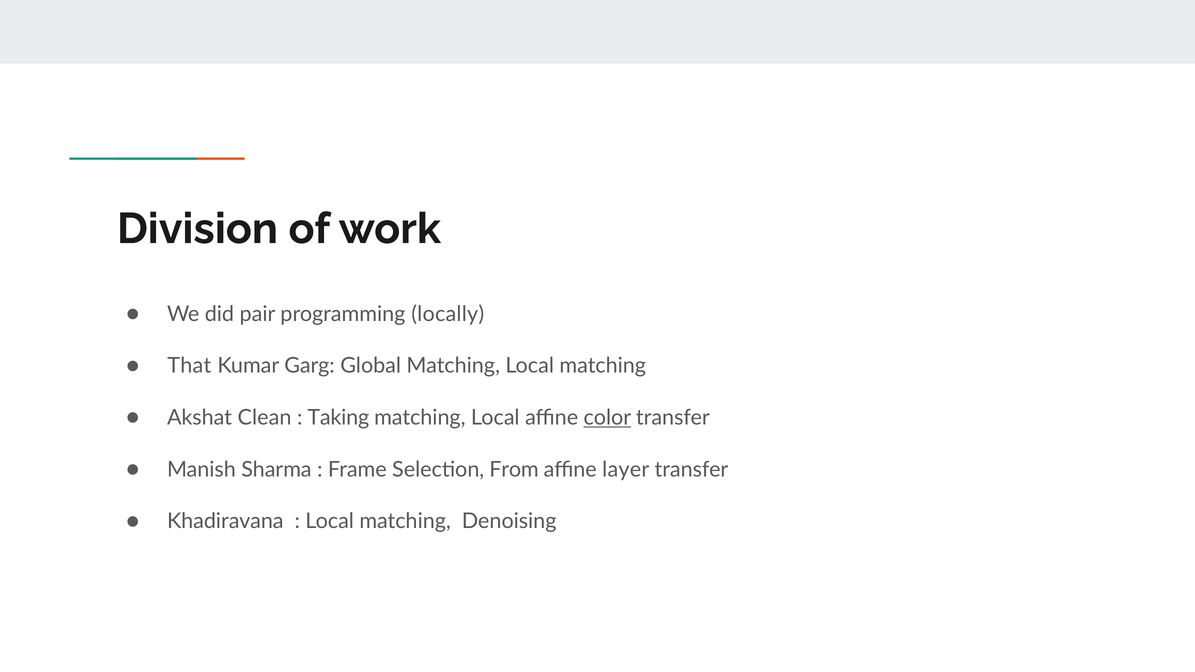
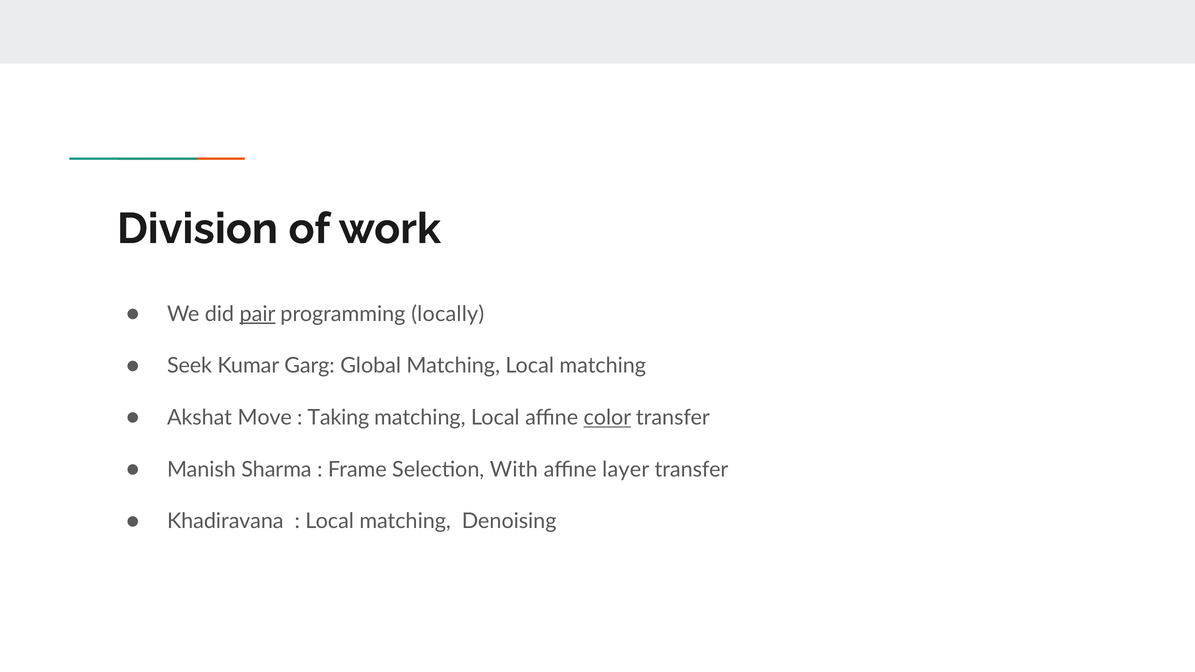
pair underline: none -> present (257, 314)
That: That -> Seek (189, 366)
Clean: Clean -> Move (265, 418)
From: From -> With (514, 470)
